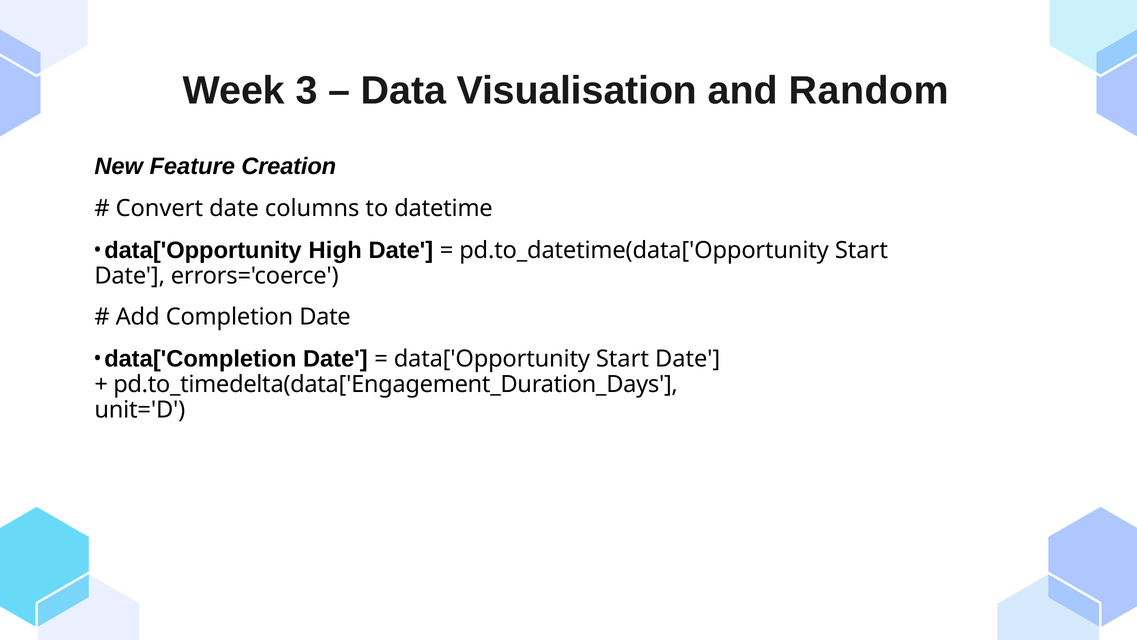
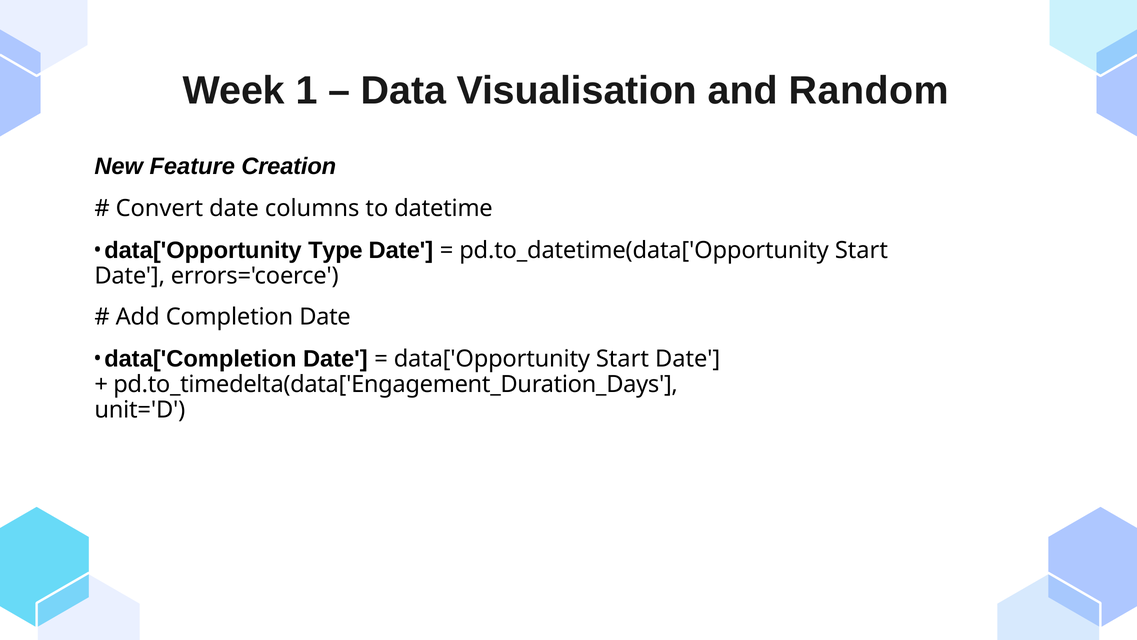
3: 3 -> 1 (307, 91)
High: High -> Type (335, 250)
